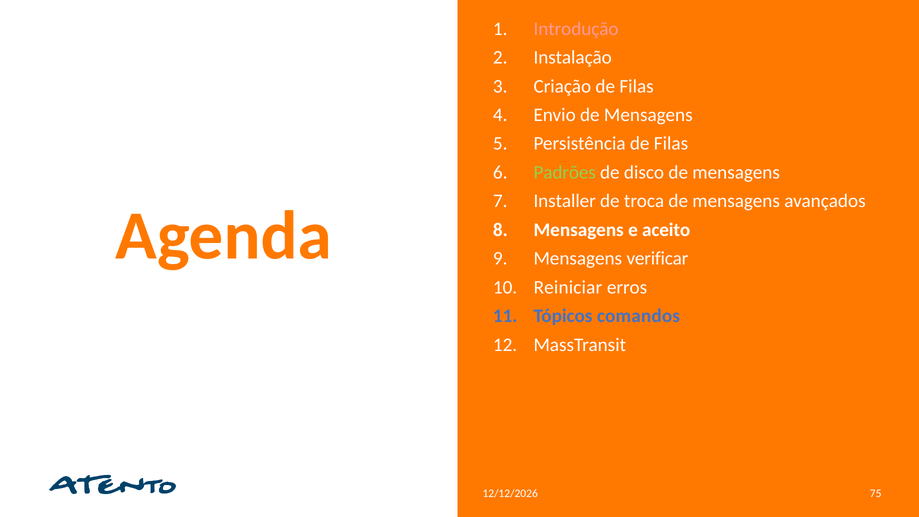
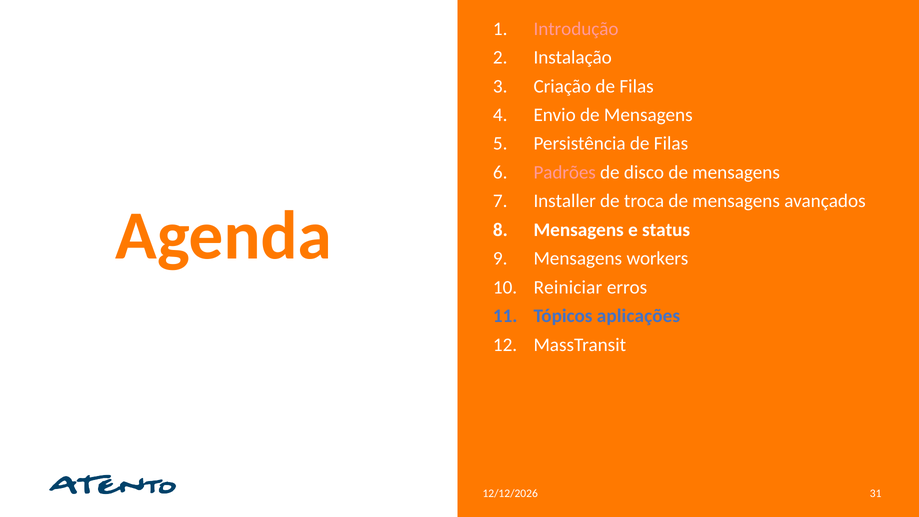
Padrões colour: light green -> pink (565, 172)
aceito: aceito -> status (666, 230)
verificar: verificar -> workers (657, 259)
comandos: comandos -> aplicações (638, 316)
75: 75 -> 31 (876, 493)
